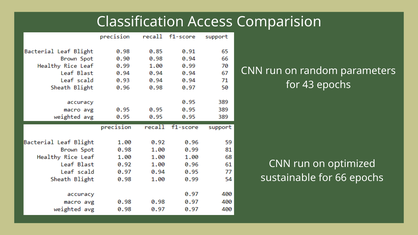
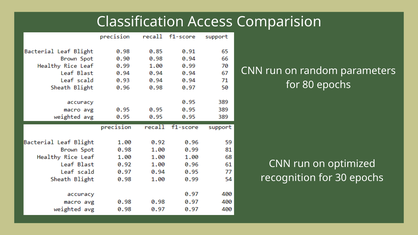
43: 43 -> 80 (308, 85)
sustainable: sustainable -> recognition (288, 178)
66: 66 -> 30 (341, 178)
